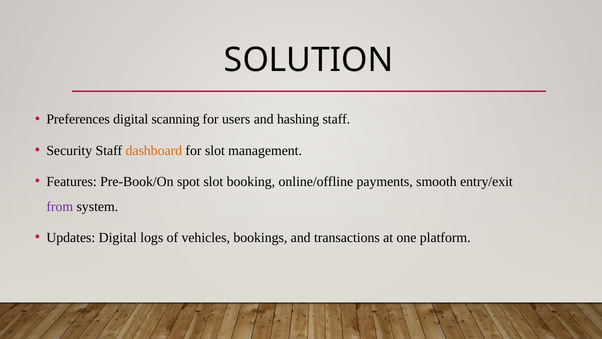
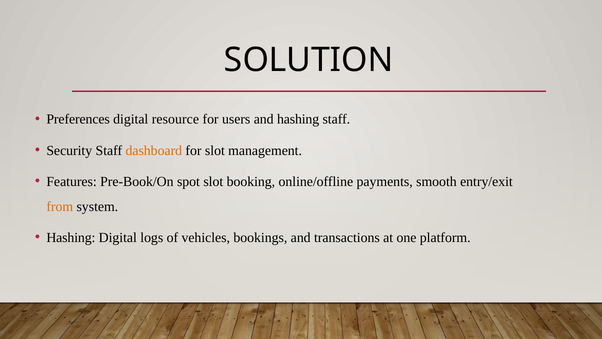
scanning: scanning -> resource (175, 119)
from colour: purple -> orange (60, 206)
Updates: Updates -> Hashing (71, 237)
